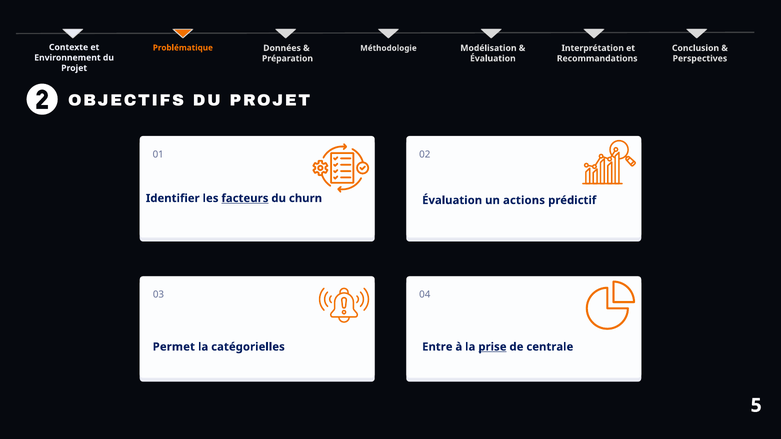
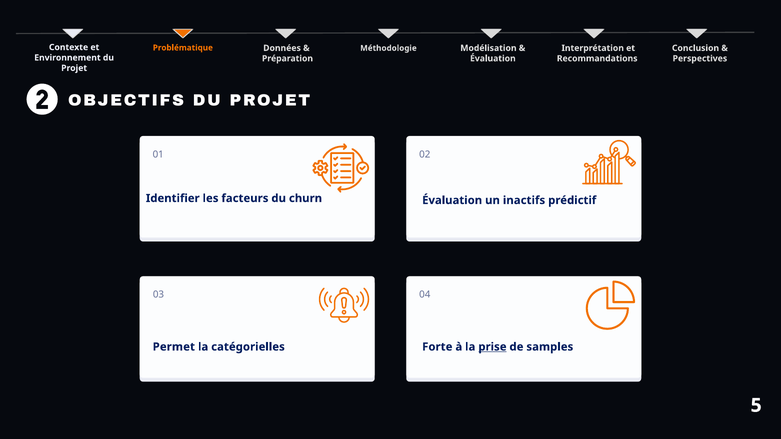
facteurs underline: present -> none (245, 198)
actions: actions -> inactifs (524, 200)
Entre: Entre -> Forte (437, 347)
centrale: centrale -> samples (550, 347)
